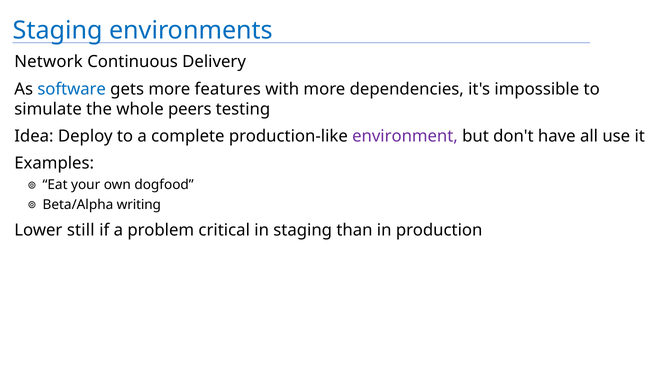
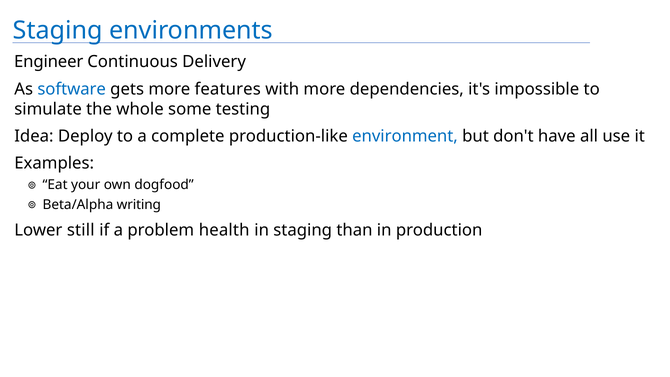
Network: Network -> Engineer (49, 62)
peers: peers -> some (190, 109)
environment colour: purple -> blue (405, 136)
critical: critical -> health (224, 230)
